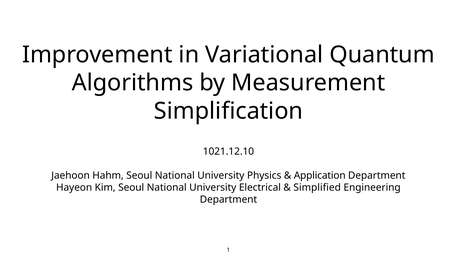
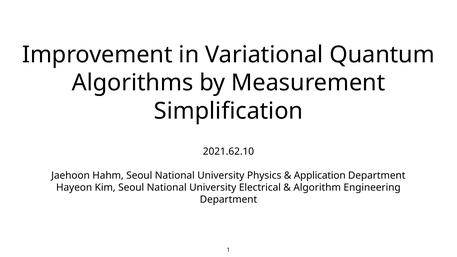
1021.12.10: 1021.12.10 -> 2021.62.10 (228, 151)
Simplified: Simplified -> Algorithm (317, 188)
